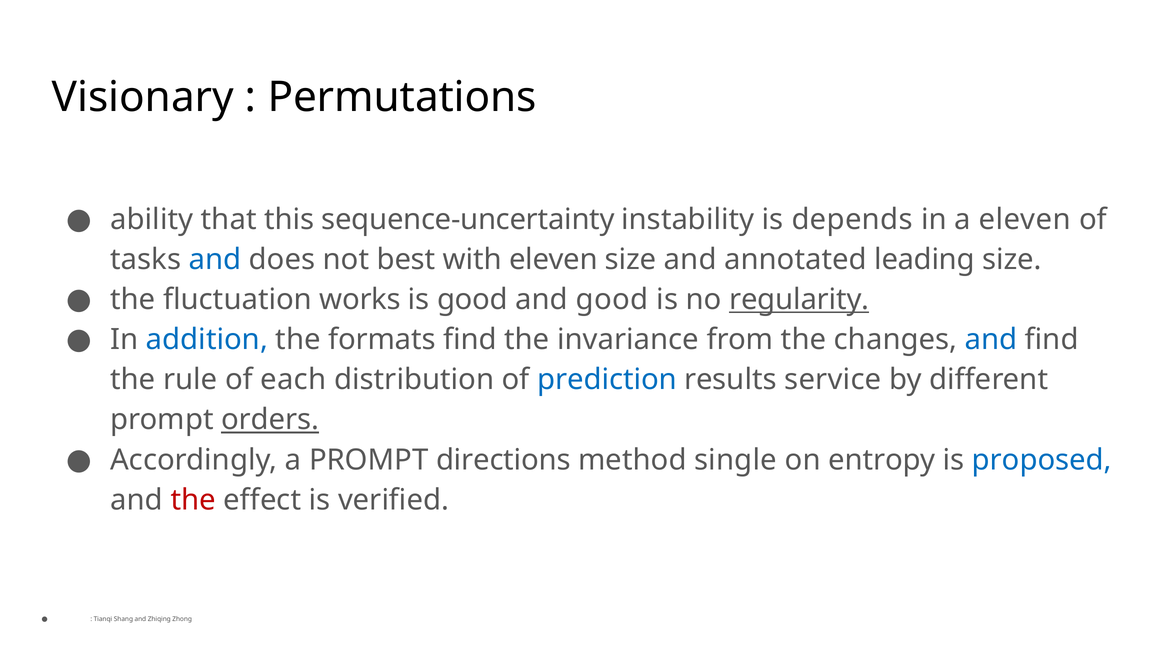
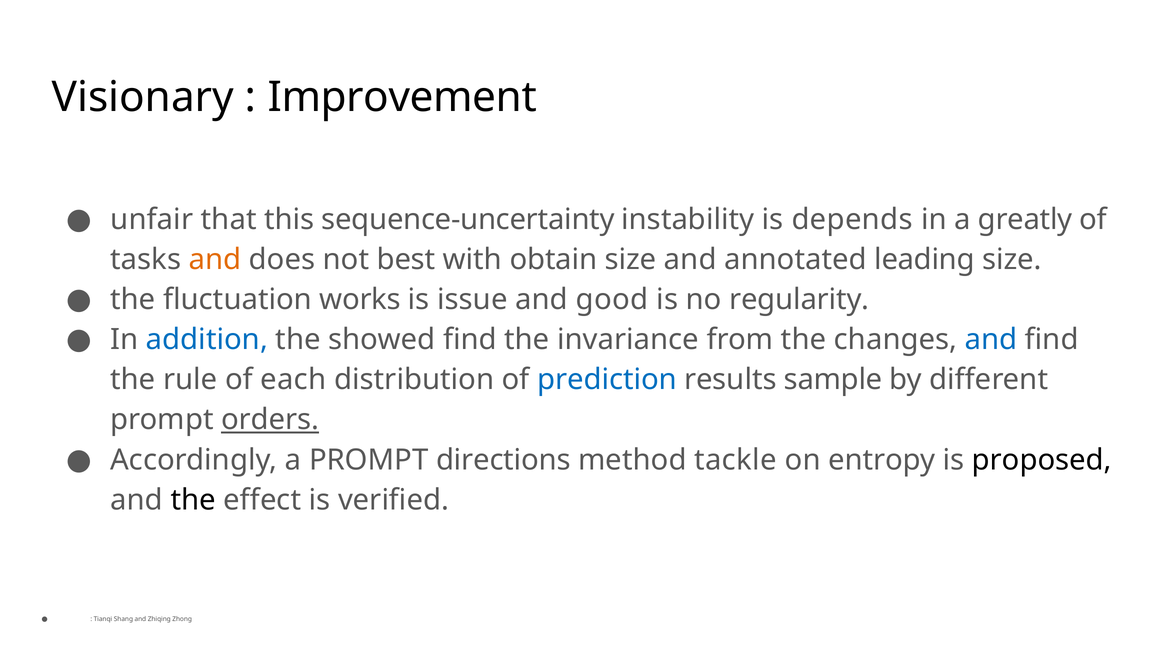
Permutations: Permutations -> Improvement (402, 97)
ability: ability -> unfair (152, 219)
a eleven: eleven -> greatly (1025, 219)
and colour: blue -> orange (215, 259)
with eleven: eleven -> obtain (553, 259)
is good: good -> issue (472, 299)
regularity underline: present -> none (799, 299)
formats: formats -> showed (382, 340)
service: service -> sample (833, 380)
single: single -> tackle (736, 460)
proposed colour: blue -> black (1042, 460)
the colour: red -> black (193, 500)
